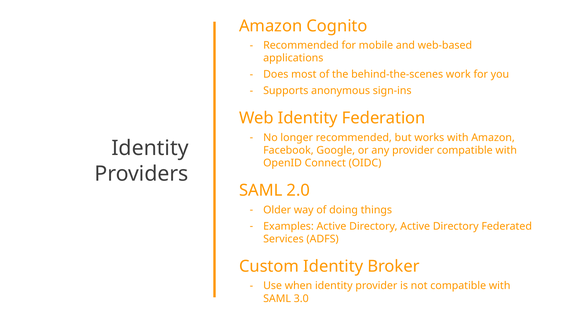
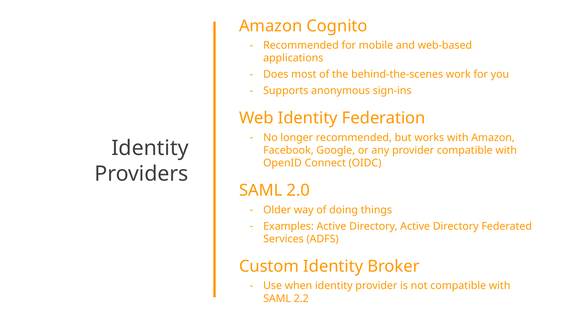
3.0: 3.0 -> 2.2 (301, 298)
